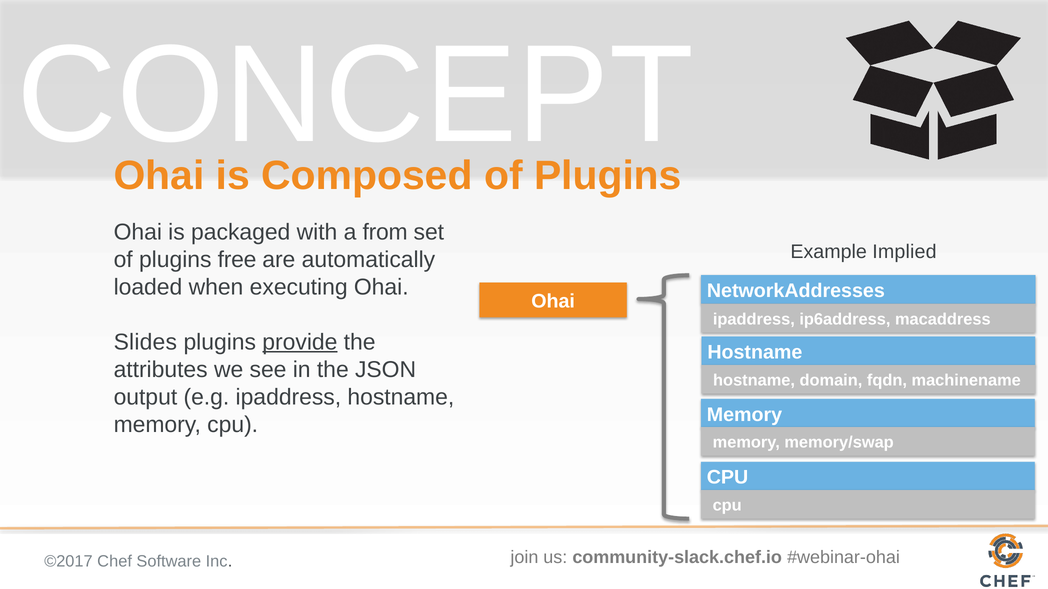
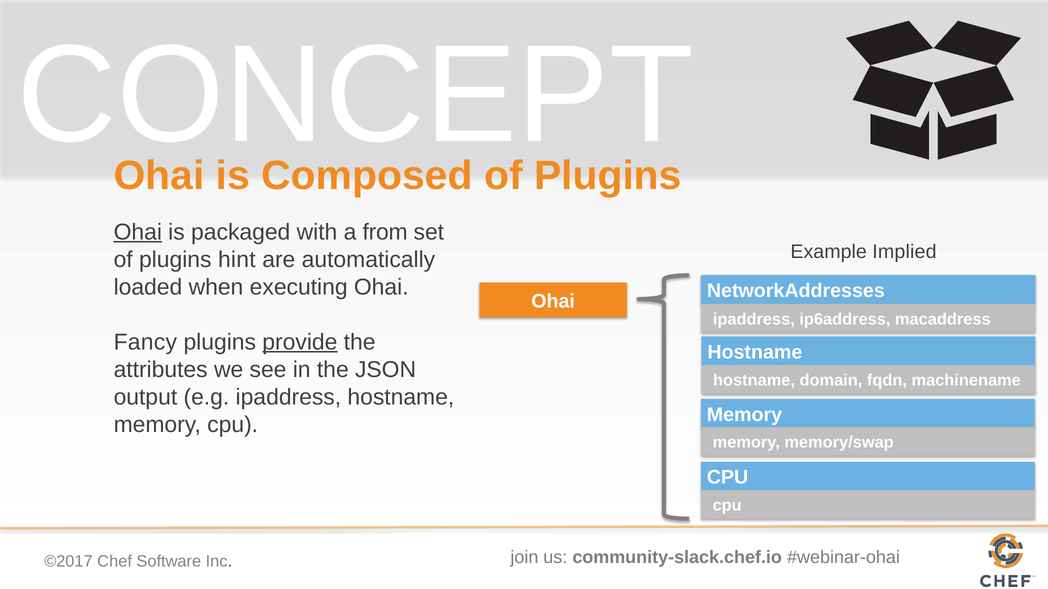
Ohai underline: none -> present (138, 232)
free: free -> hint (237, 260)
Slides: Slides -> Fancy (145, 342)
